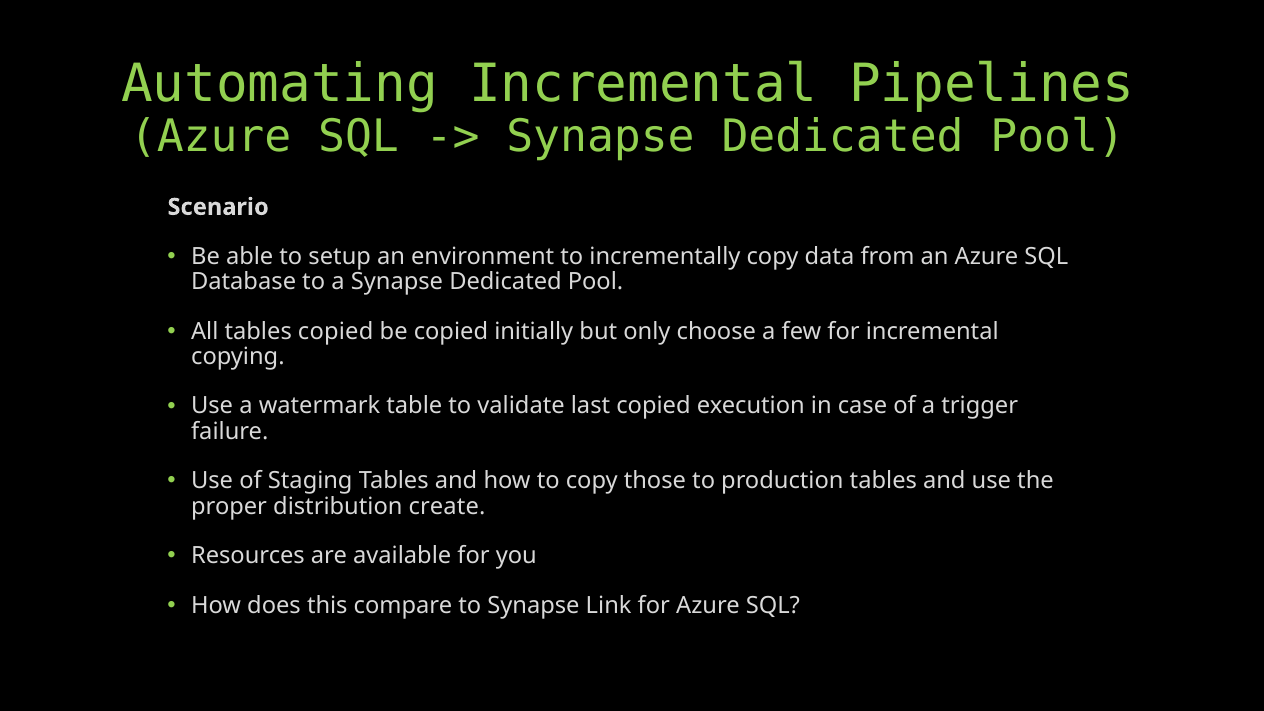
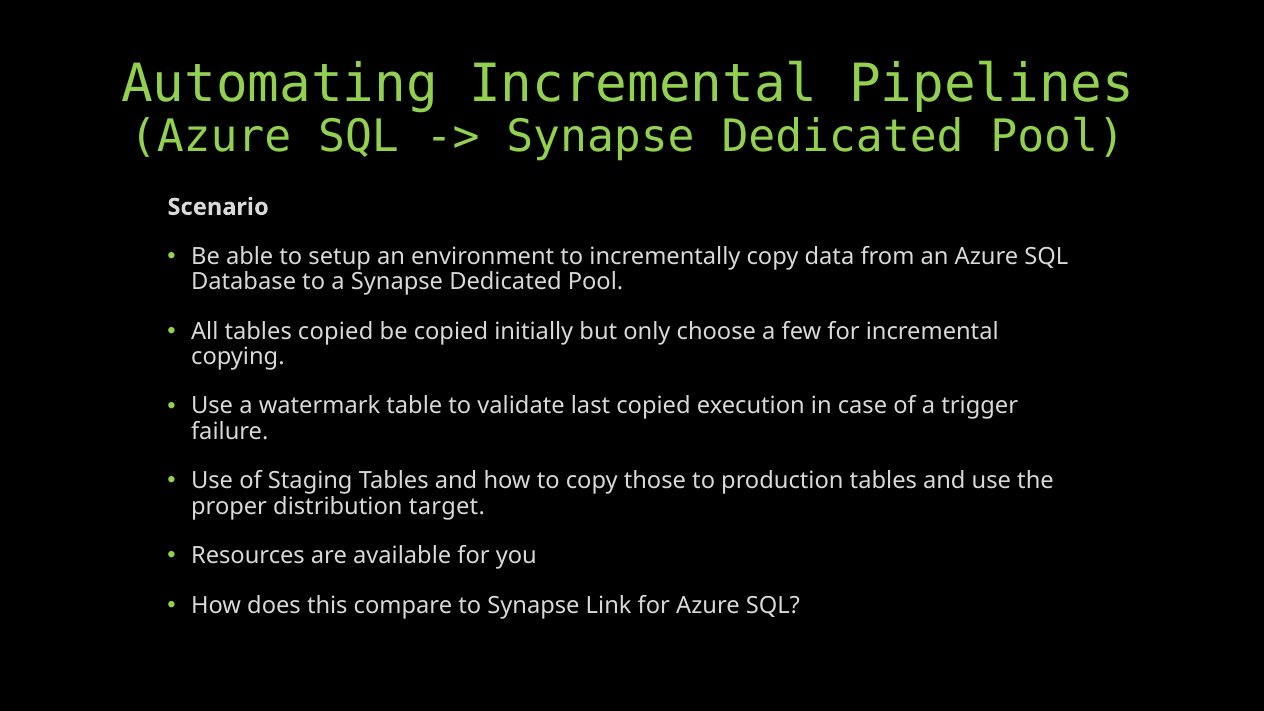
create: create -> target (447, 507)
